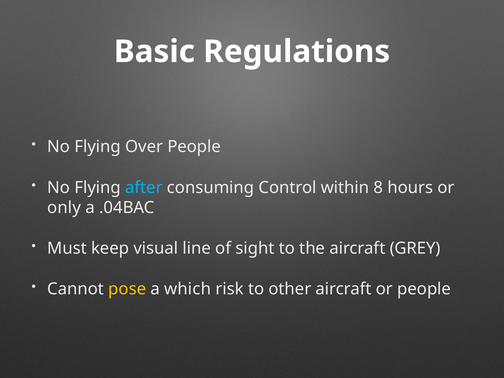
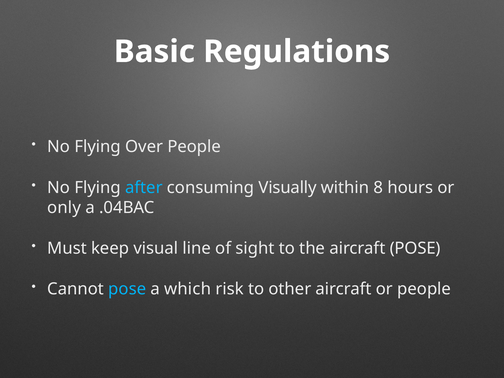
Control: Control -> Visually (288, 188)
aircraft GREY: GREY -> POSE (415, 248)
pose colour: yellow -> light blue (127, 289)
